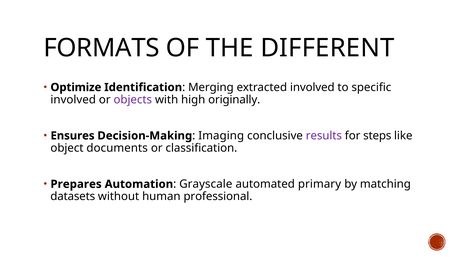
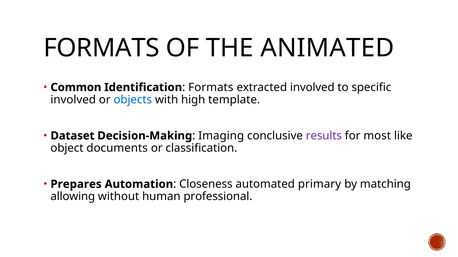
DIFFERENT: DIFFERENT -> ANIMATED (327, 48)
Optimize: Optimize -> Common (76, 88)
Merging: Merging -> Formats (211, 88)
objects colour: purple -> blue (133, 100)
originally: originally -> template (234, 100)
Ensures: Ensures -> Dataset (73, 136)
steps: steps -> most (377, 136)
Grayscale: Grayscale -> Closeness (206, 185)
datasets: datasets -> allowing (73, 197)
